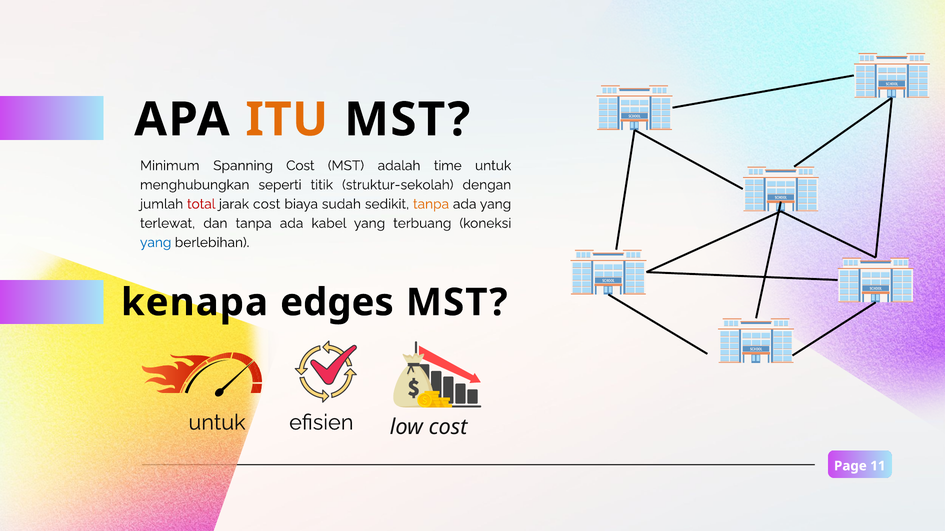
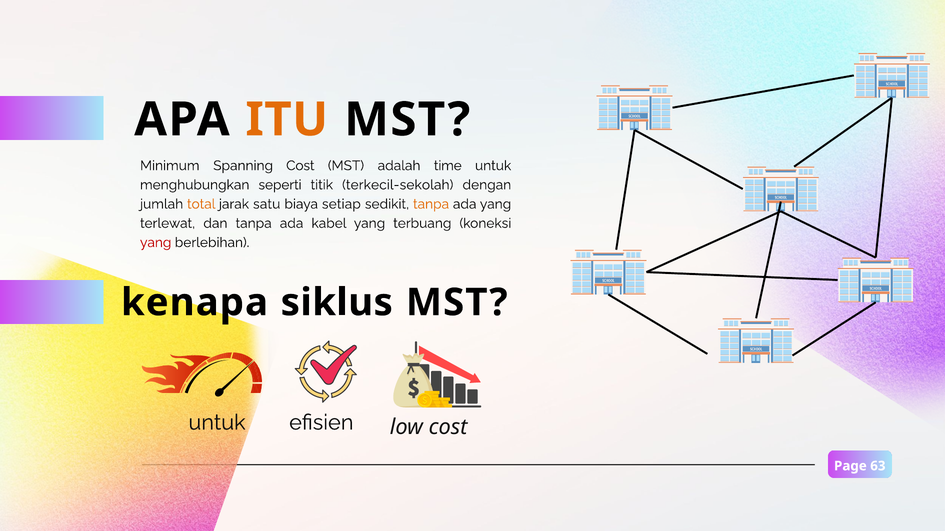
struktur-sekolah: struktur-sekolah -> terkecil-sekolah (398, 185)
total colour: red -> orange (201, 204)
jarak cost: cost -> satu (267, 204)
sudah: sudah -> setiap (341, 204)
yang colour: blue -> red (156, 243)
edges: edges -> siklus (337, 303)
11: 11 -> 63 (878, 466)
